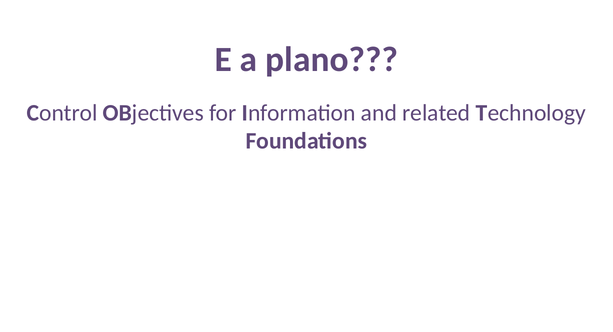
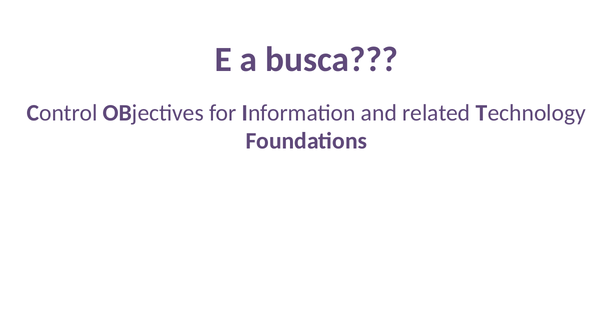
plano: plano -> busca (332, 60)
